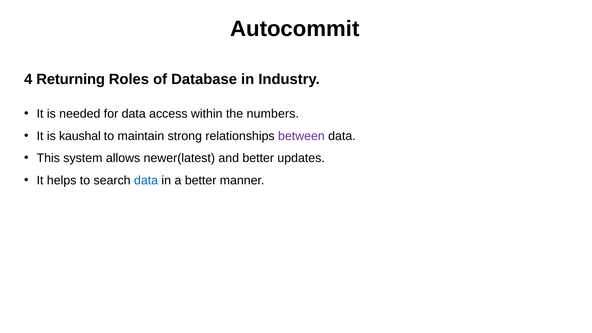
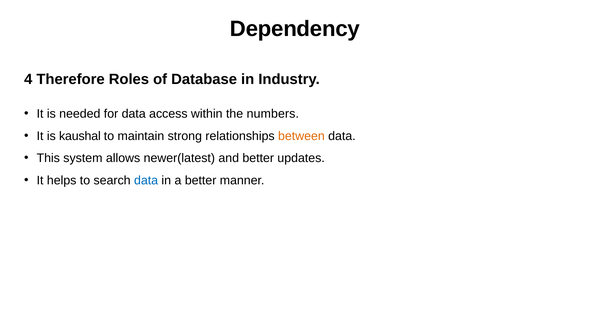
Autocommit: Autocommit -> Dependency (295, 29)
Returning: Returning -> Therefore (71, 79)
between colour: purple -> orange (301, 136)
